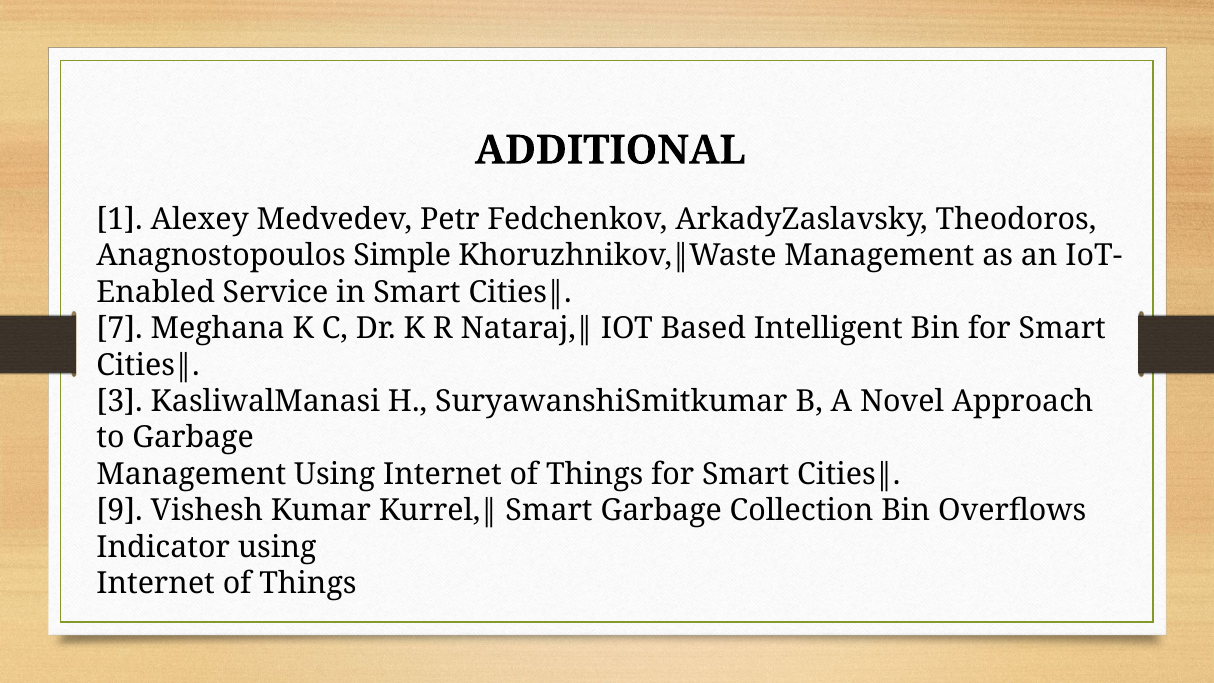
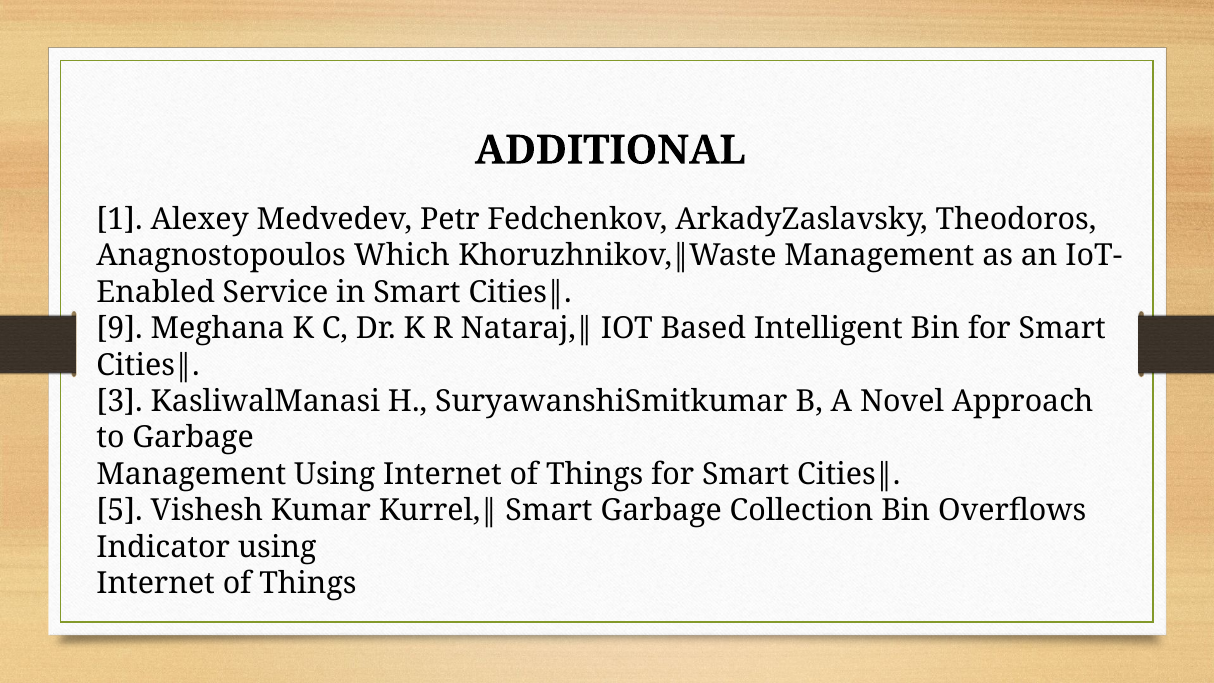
Simple: Simple -> Which (402, 256)
7: 7 -> 9 (120, 329)
9: 9 -> 5 (120, 511)
